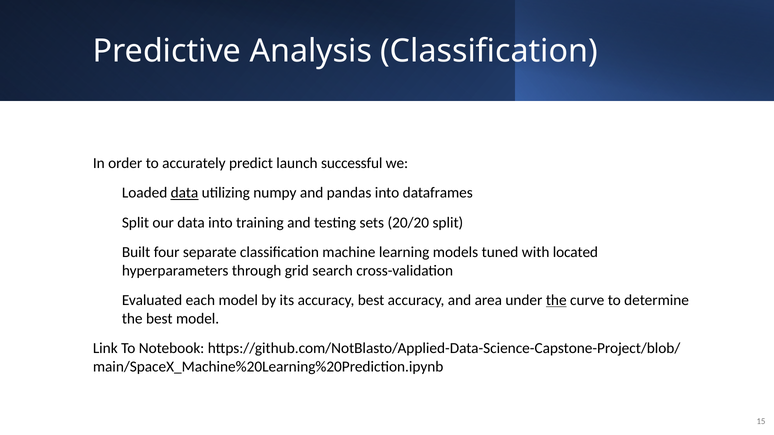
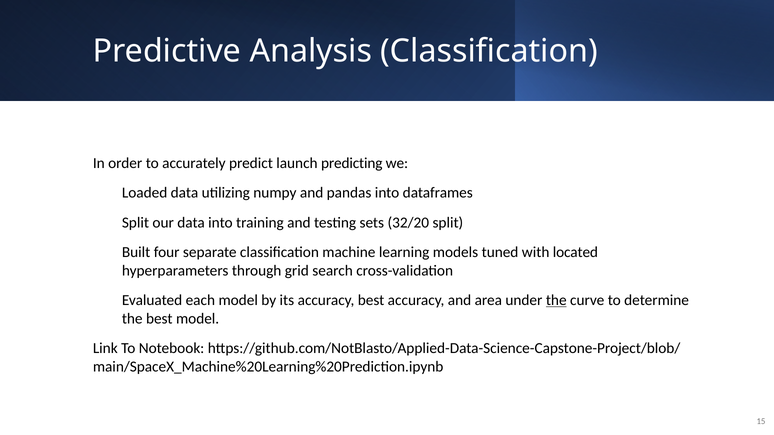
successful: successful -> predicting (352, 163)
data underline: present -> none (185, 193)
20/20: 20/20 -> 32/20 (408, 223)
